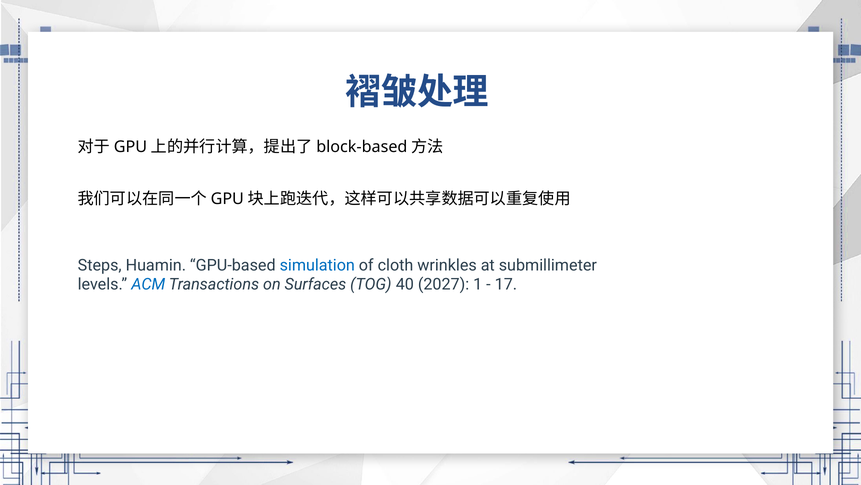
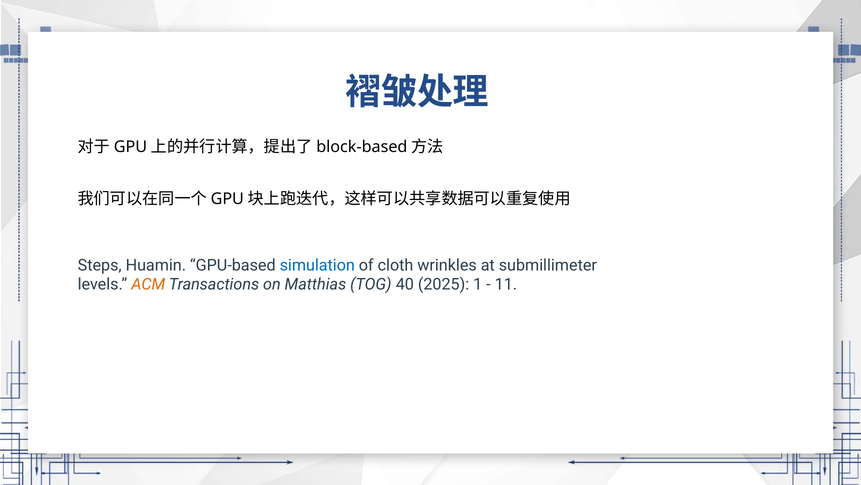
ACM colour: blue -> orange (148, 284)
Surfaces: Surfaces -> Matthias (315, 284)
2027: 2027 -> 2025 (444, 284)
17: 17 -> 11 (506, 284)
